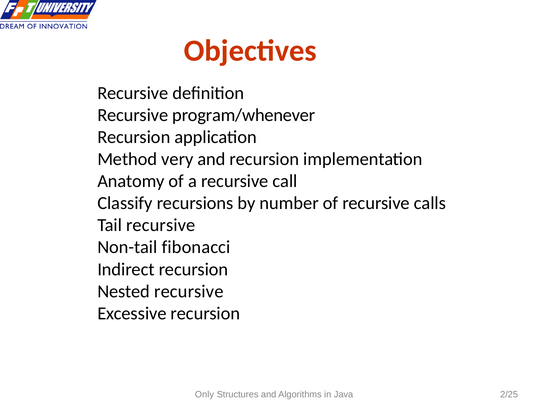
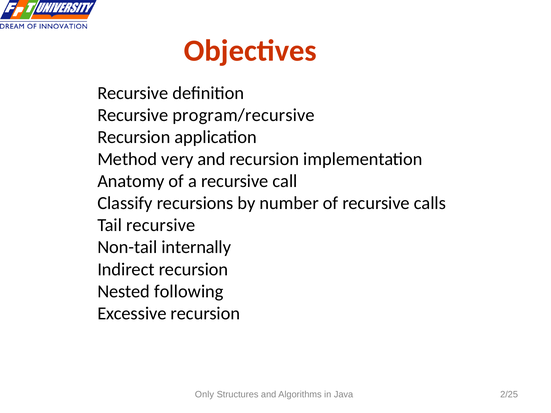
program/whenever: program/whenever -> program/recursive (244, 115)
fibonacci: fibonacci -> internally (196, 247)
Nested recursive: recursive -> following (189, 291)
